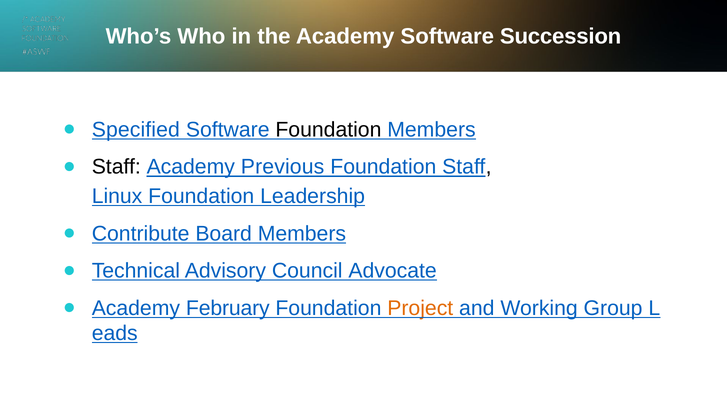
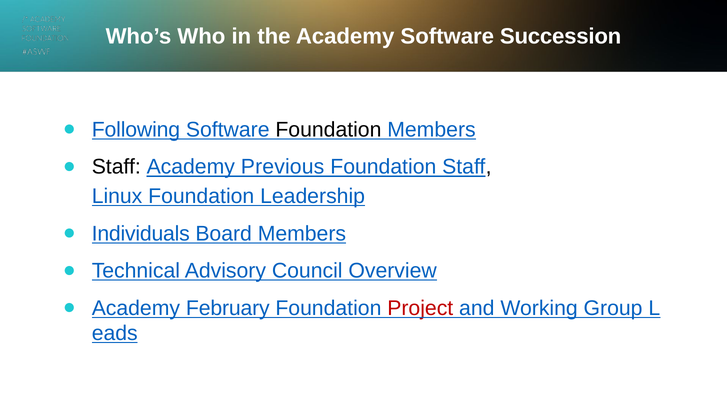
Specified: Specified -> Following (136, 130)
Contribute: Contribute -> Individuals (141, 233)
Advocate: Advocate -> Overview (393, 271)
Project colour: orange -> red (420, 308)
